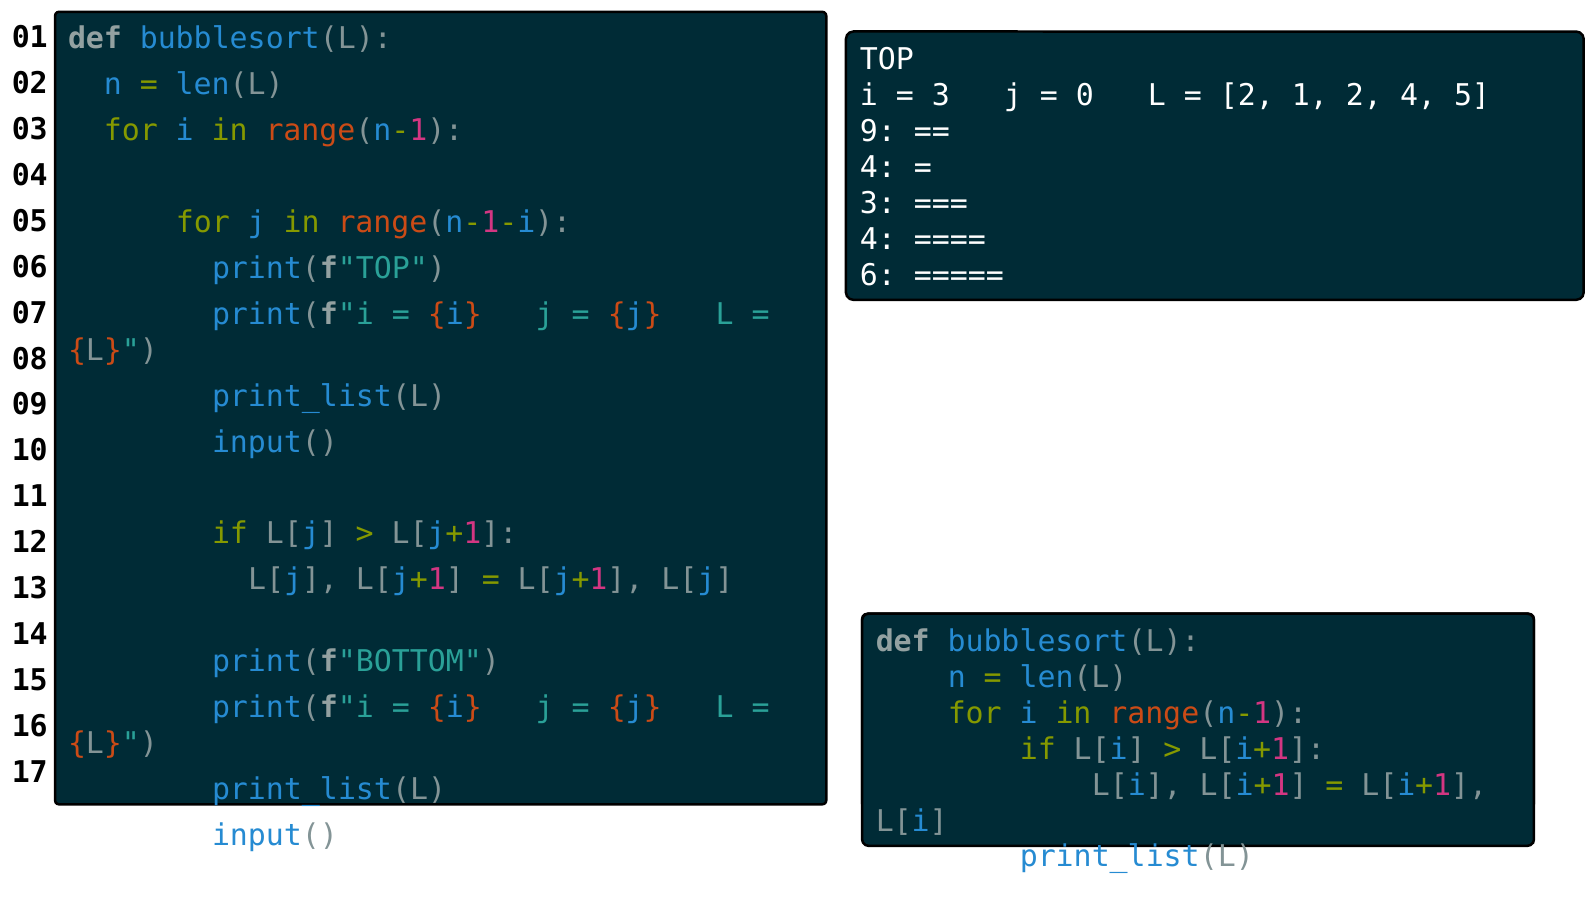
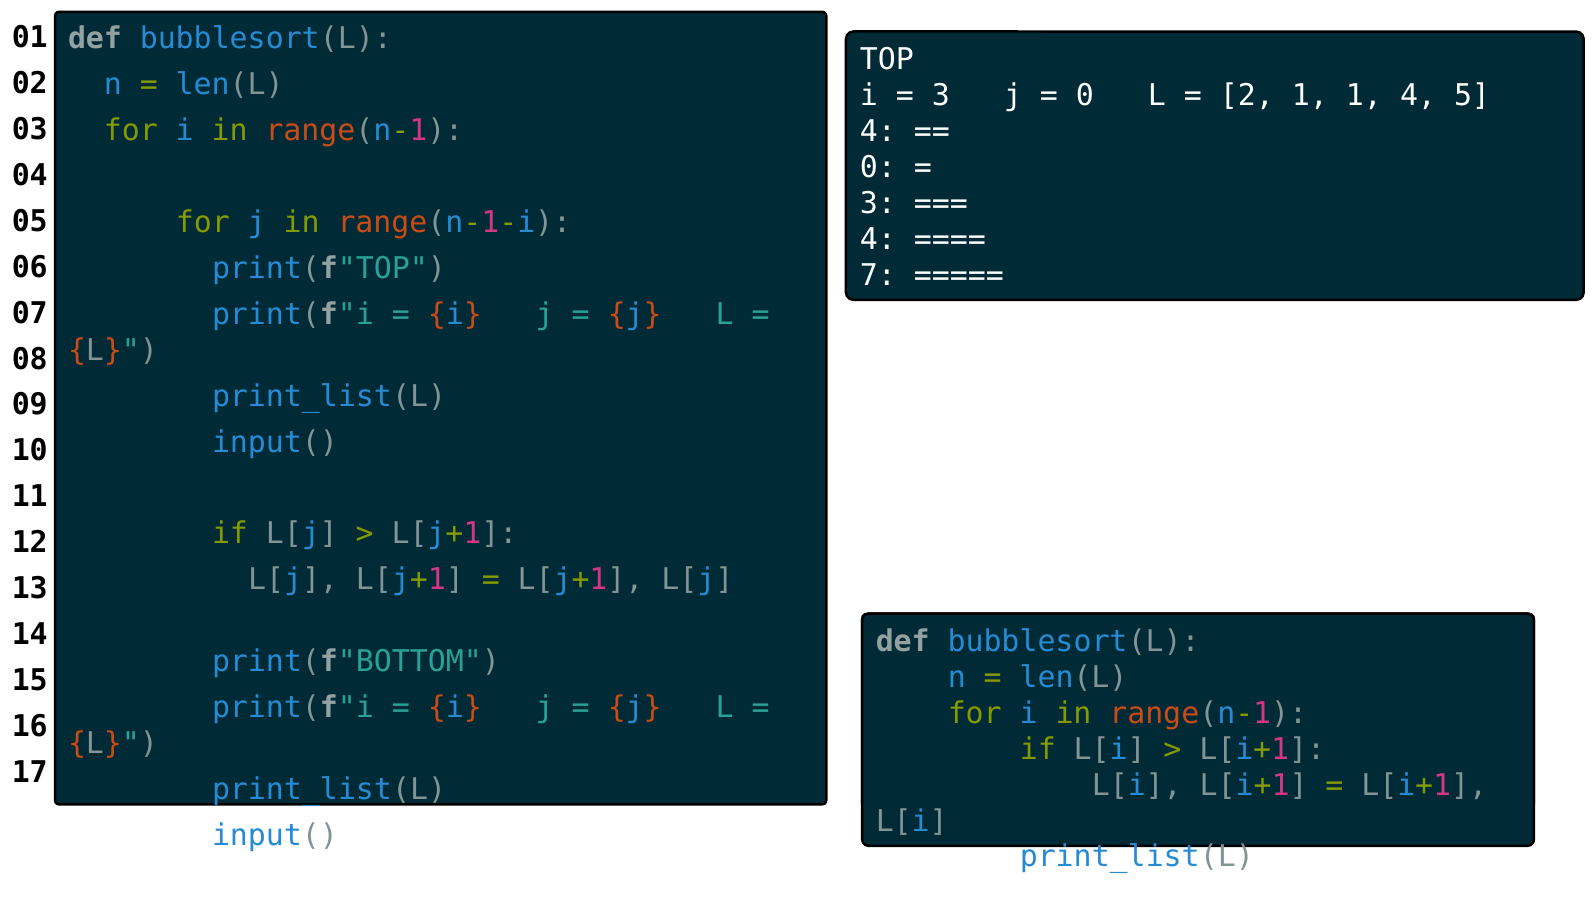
1 2: 2 -> 1 (1364, 96)
9: 9 -> 4 (878, 131)
4: 4 -> 0 (878, 167)
6: 6 -> 7 (878, 275)
